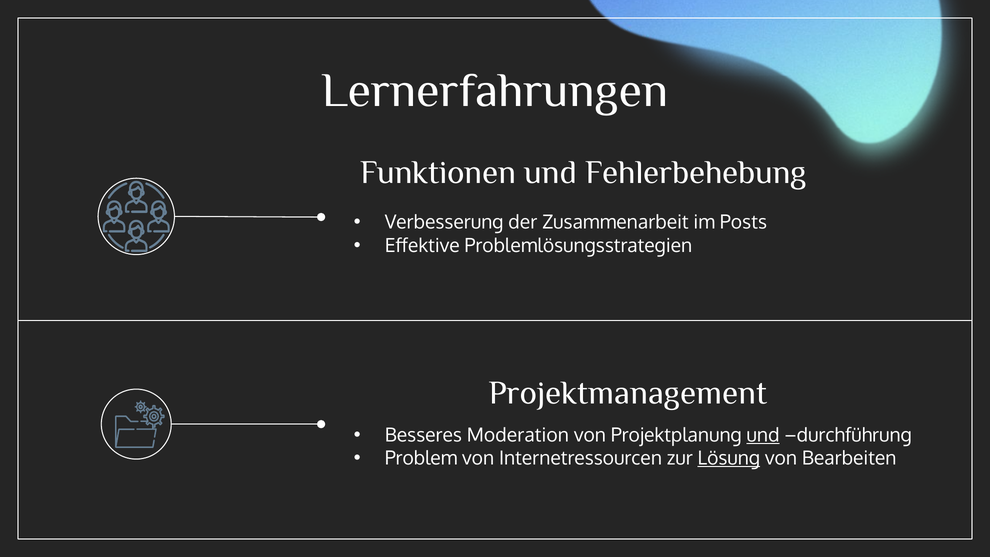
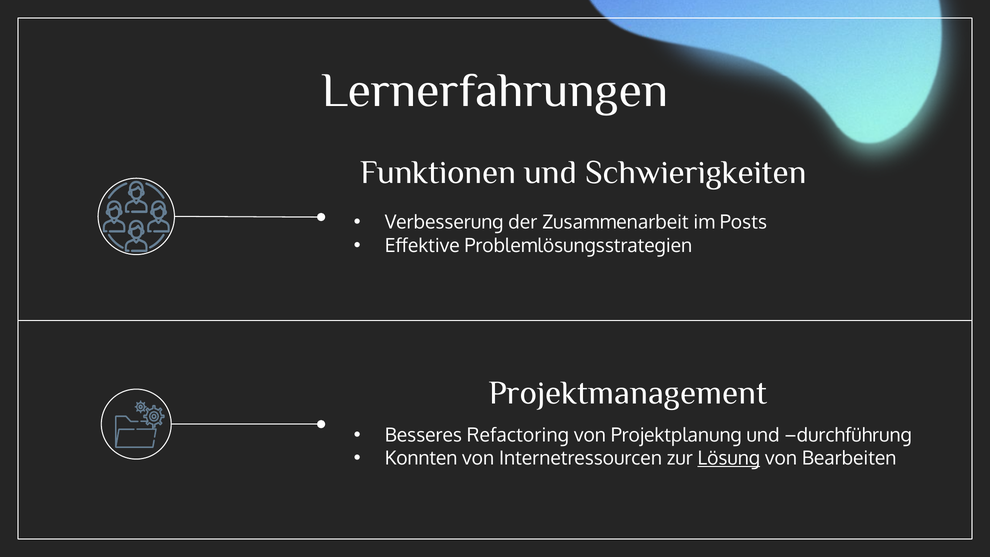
Fehlerbehebung: Fehlerbehebung -> Schwierigkeiten (696, 172)
Moderation: Moderation -> Refactoring (518, 435)
und underline: present -> none (763, 435)
Problem: Problem -> Konnten (421, 458)
